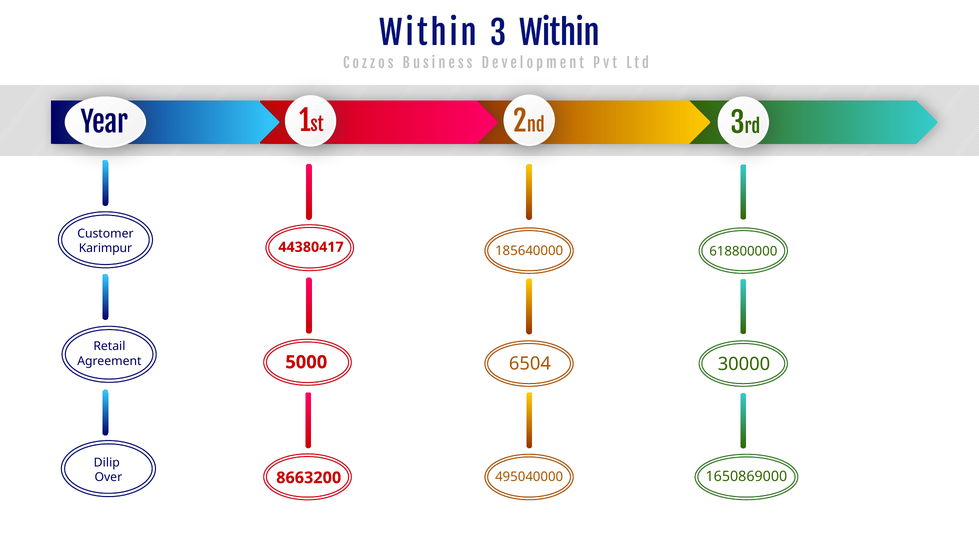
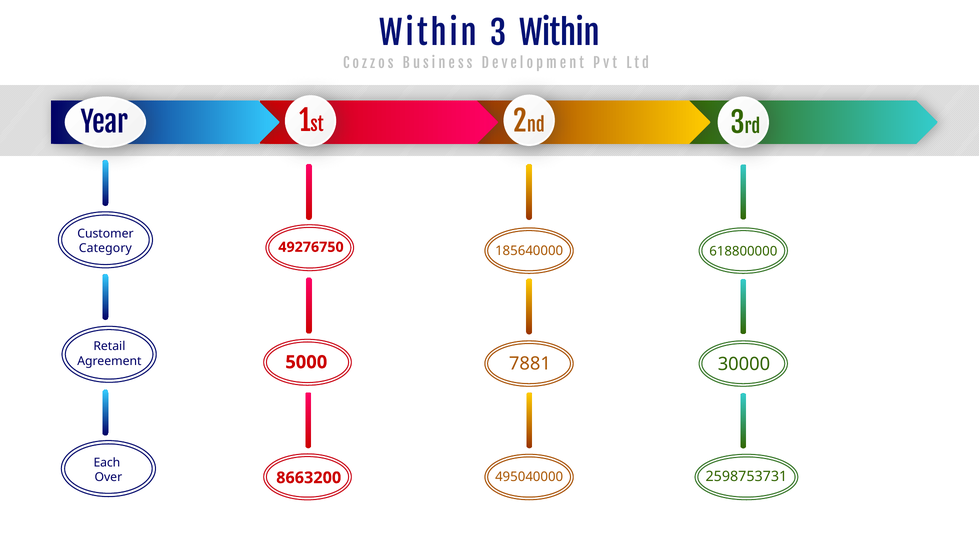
44380417: 44380417 -> 49276750 (311, 247)
Karimpur: Karimpur -> Category (105, 248)
6504: 6504 -> 7881 (530, 364)
Dilip: Dilip -> Each (107, 462)
1650869000: 1650869000 -> 2598753731 (746, 476)
